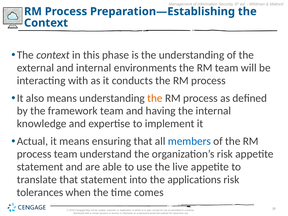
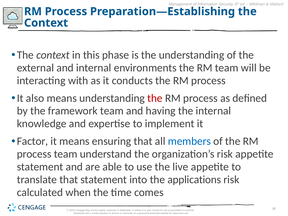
the colour: orange -> red (155, 98)
Actual: Actual -> Factor (32, 141)
tolerances: tolerances -> calculated (40, 192)
